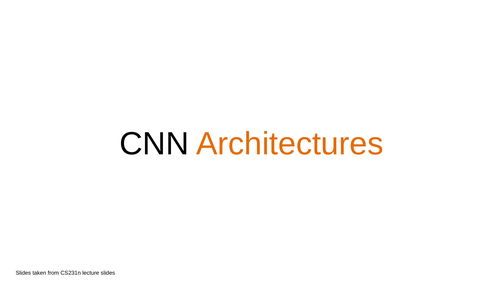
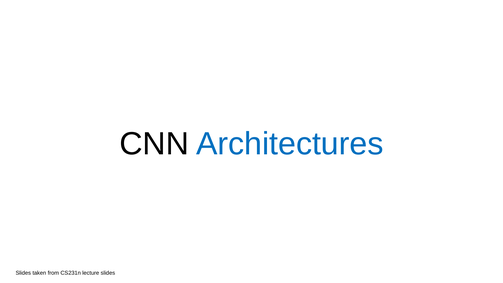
Architectures colour: orange -> blue (290, 144)
